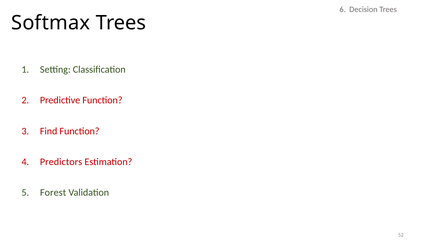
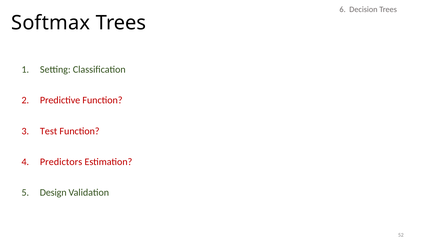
Find: Find -> Test (49, 131)
Forest: Forest -> Design (53, 192)
